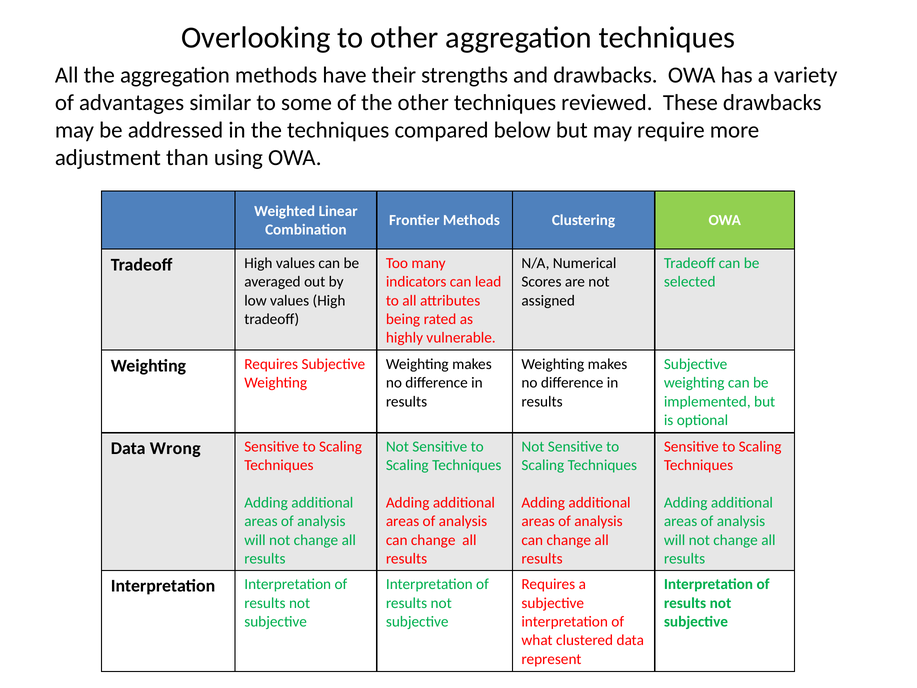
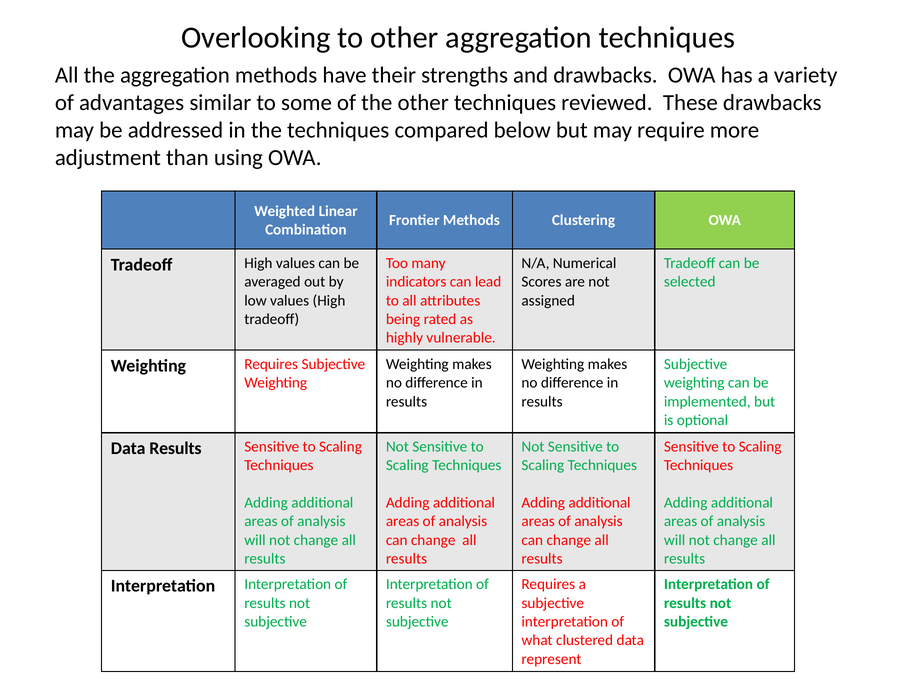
Data Wrong: Wrong -> Results (175, 448)
